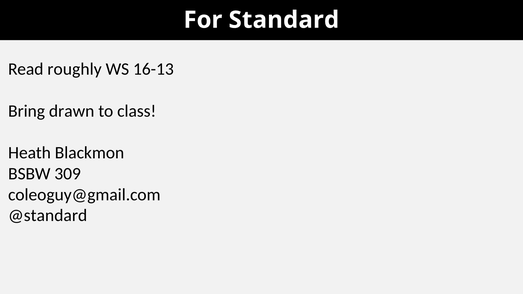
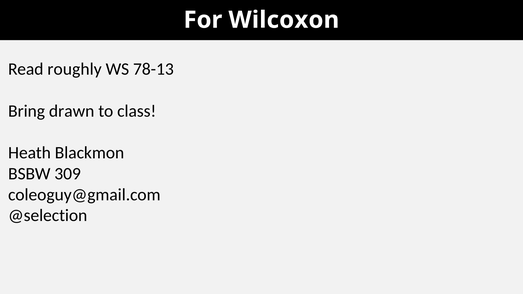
Standard: Standard -> Wilcoxon (284, 20)
16-13: 16-13 -> 78-13 (153, 69)
@standard: @standard -> @selection (48, 216)
